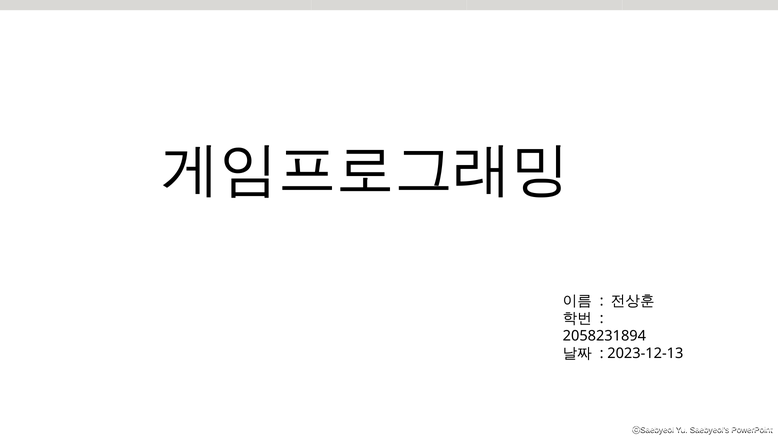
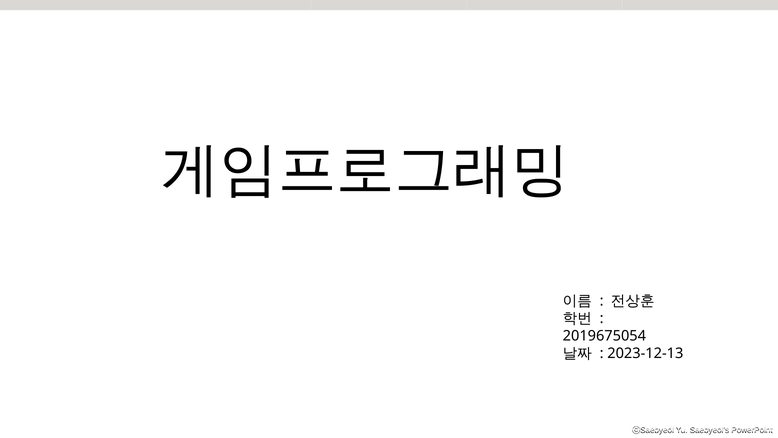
2058231894: 2058231894 -> 2019675054 (604, 336)
